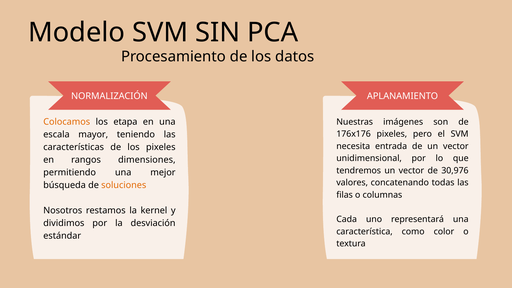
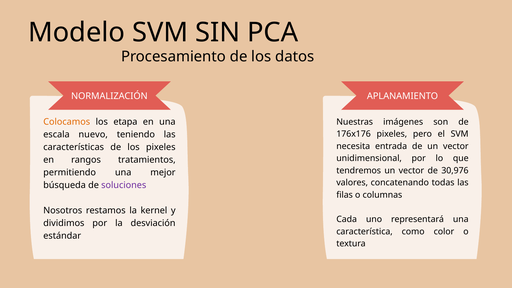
mayor: mayor -> nuevo (93, 135)
dimensiones: dimensiones -> tratamientos (147, 160)
soluciones colour: orange -> purple (124, 185)
